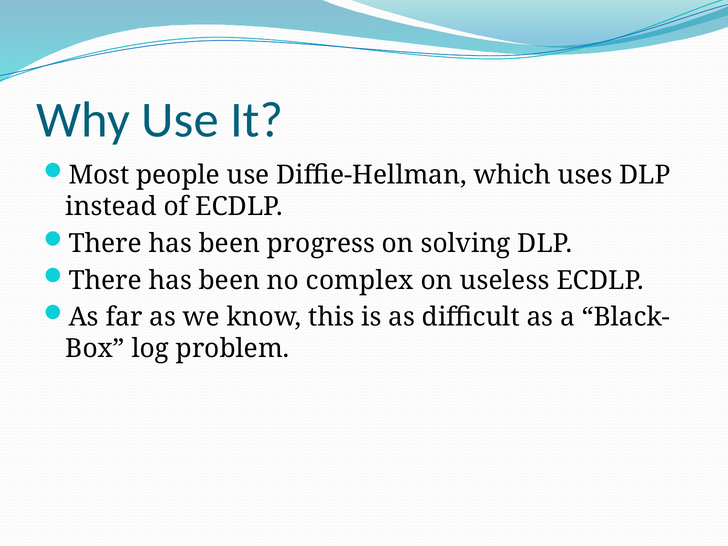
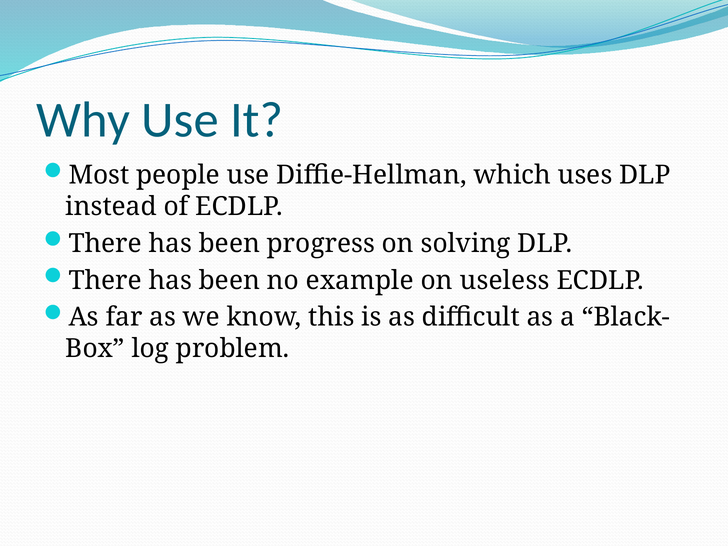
complex: complex -> example (360, 280)
